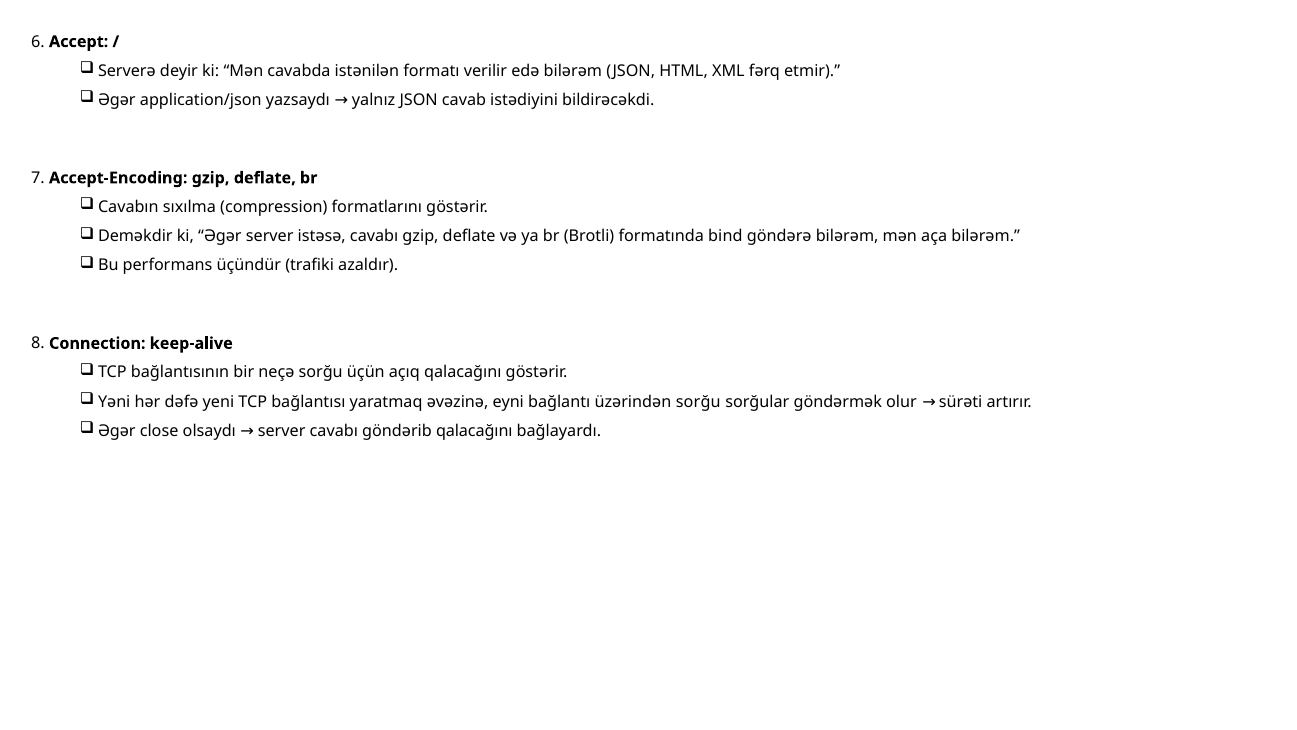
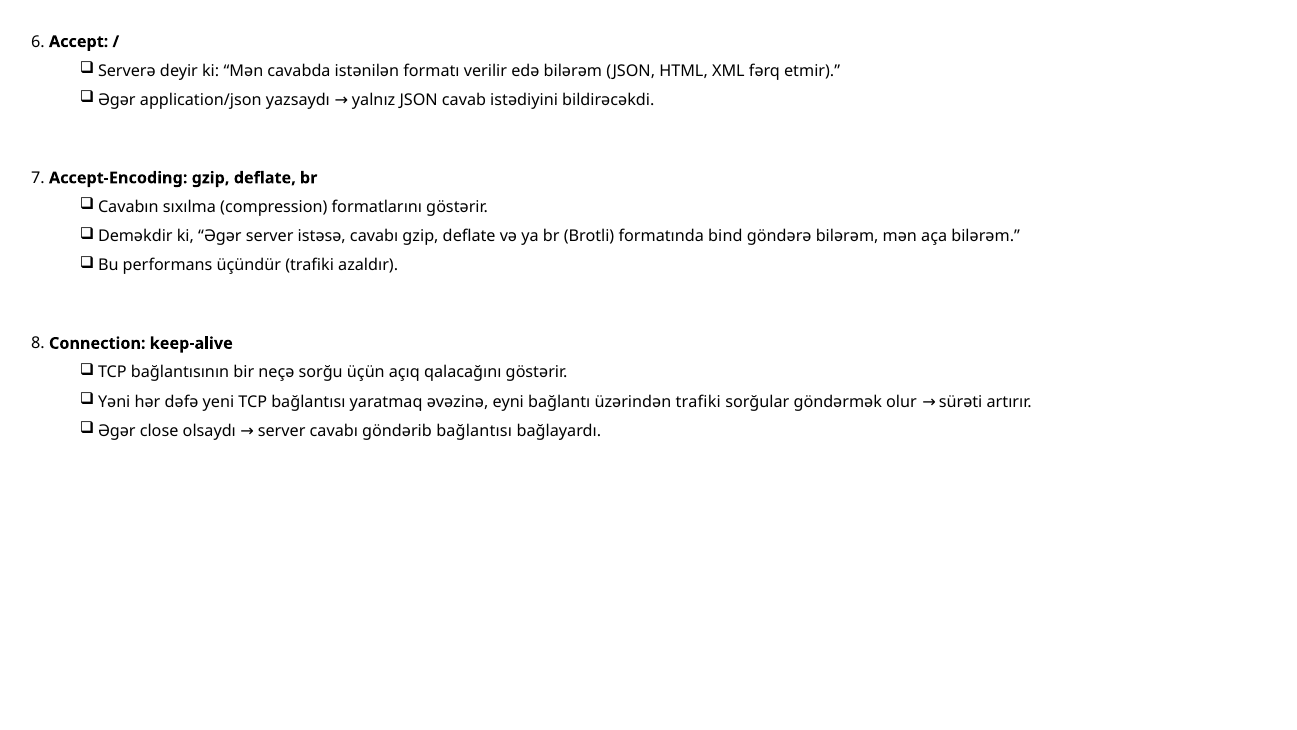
üzərindən sorğu: sorğu -> trafiki (698, 402)
göndərib qalacağını: qalacağını -> bağlantısı (474, 431)
